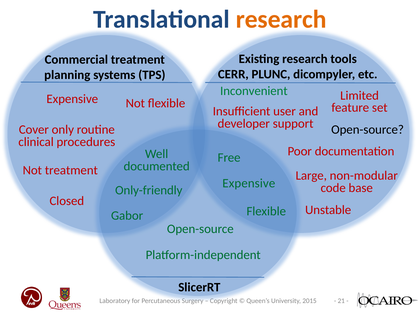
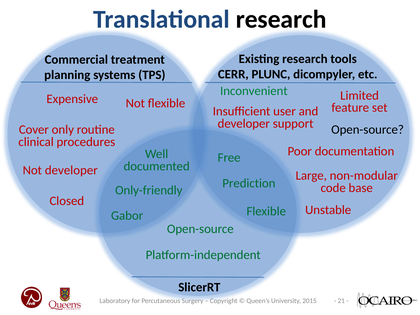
research colour: orange -> black (281, 19)
Not treatment: treatment -> developer (71, 170)
Expensive: Expensive -> Prediction (249, 183)
